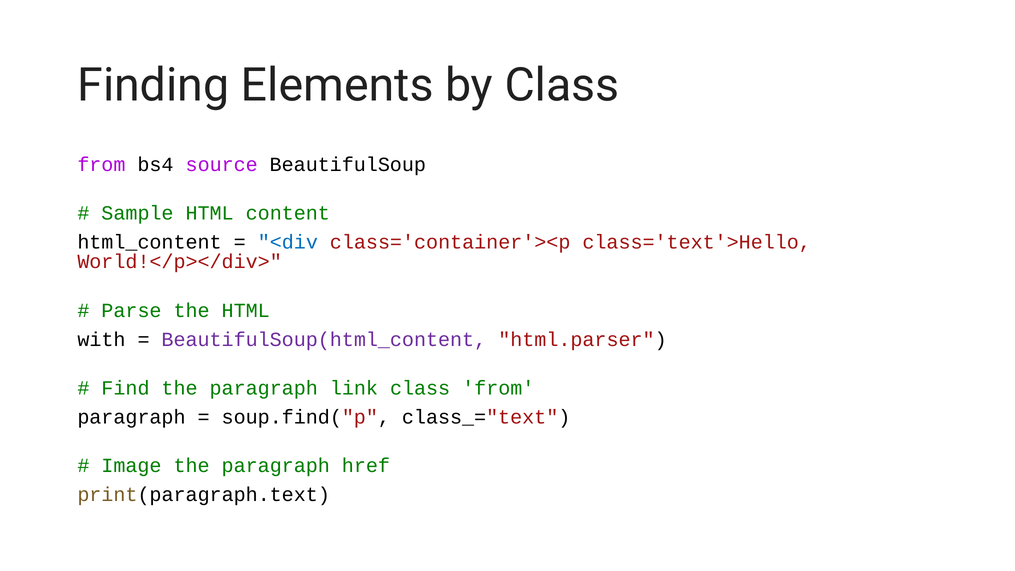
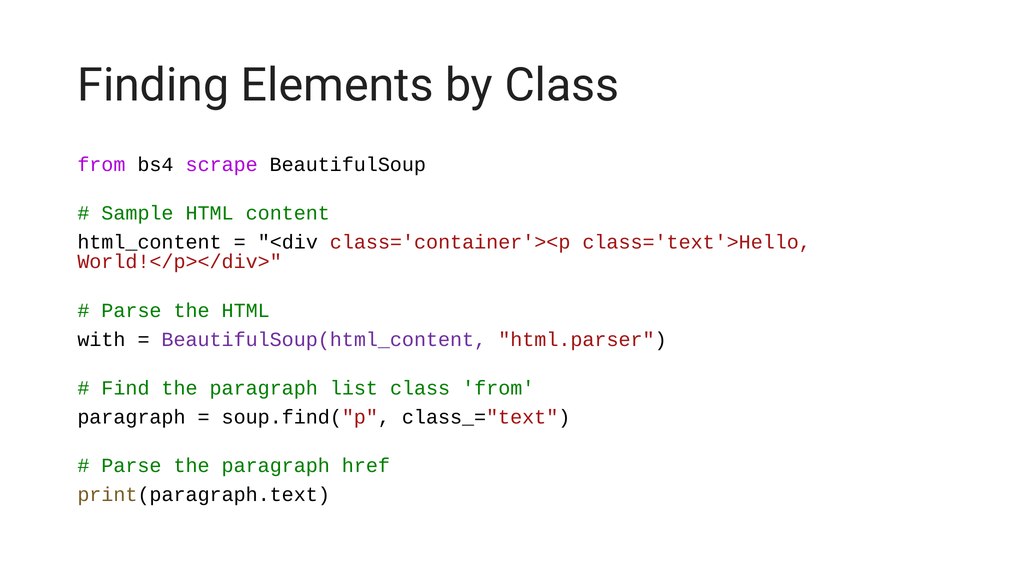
source: source -> scrape (222, 165)
<div colour: blue -> black (288, 242)
link: link -> list (354, 388)
Image: Image -> Parse (131, 465)
